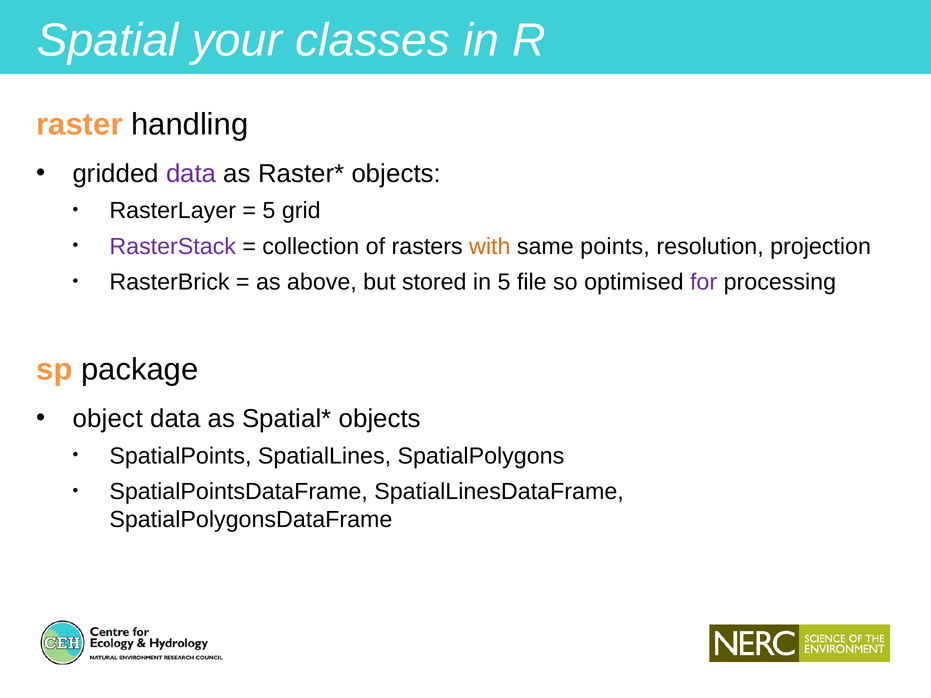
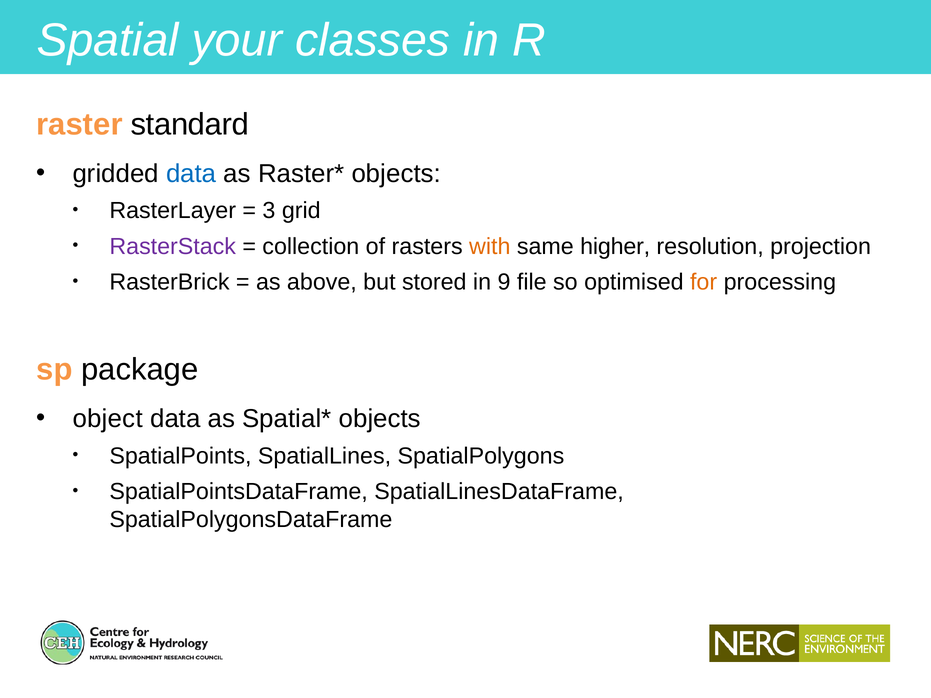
handling: handling -> standard (190, 124)
data colour: purple -> blue (191, 174)
5: 5 -> 3 (269, 211)
points: points -> higher (615, 246)
in 5: 5 -> 9 (504, 282)
for colour: purple -> orange (704, 282)
